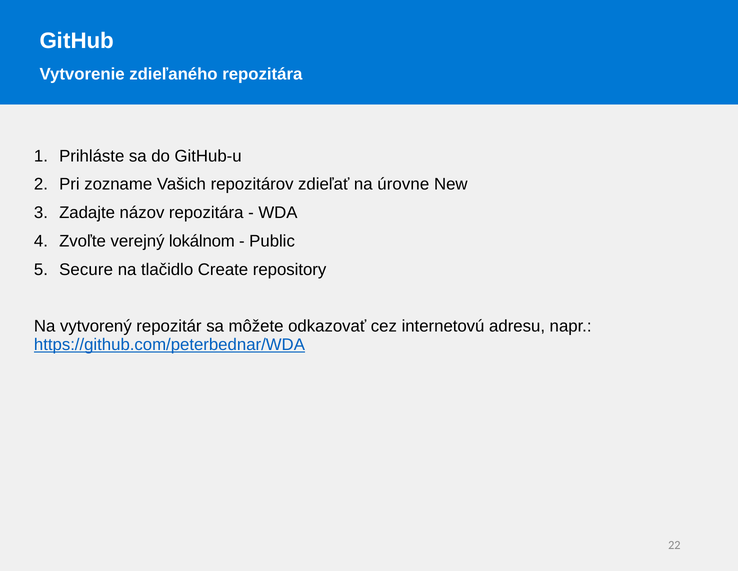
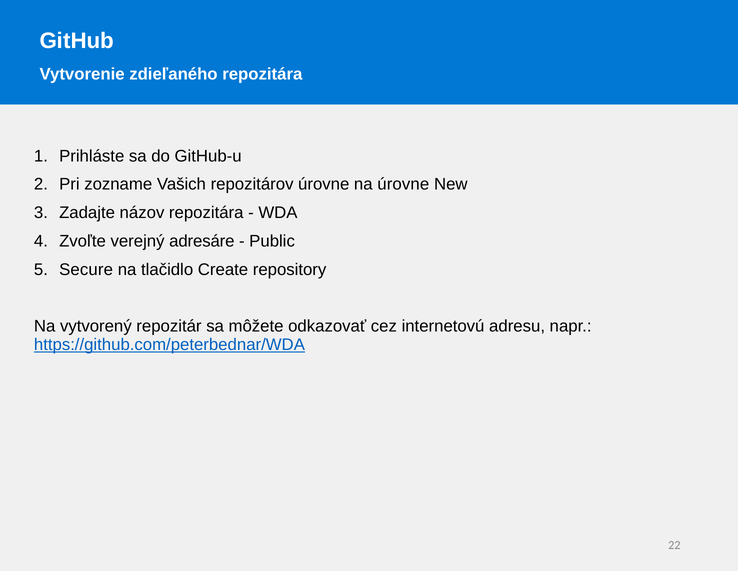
repozitárov zdieľať: zdieľať -> úrovne (324, 184)
lokálnom: lokálnom -> adresáre (202, 241)
